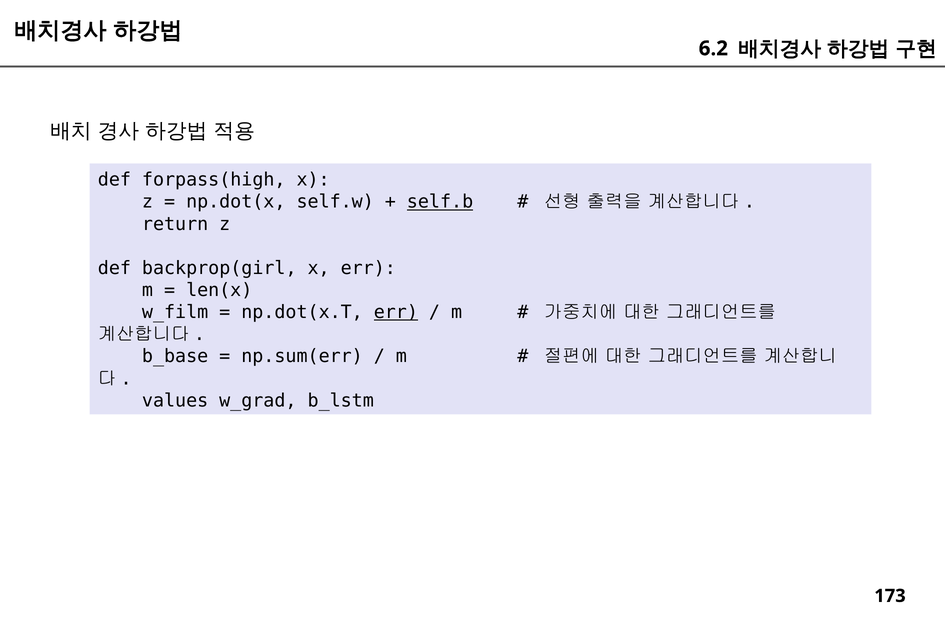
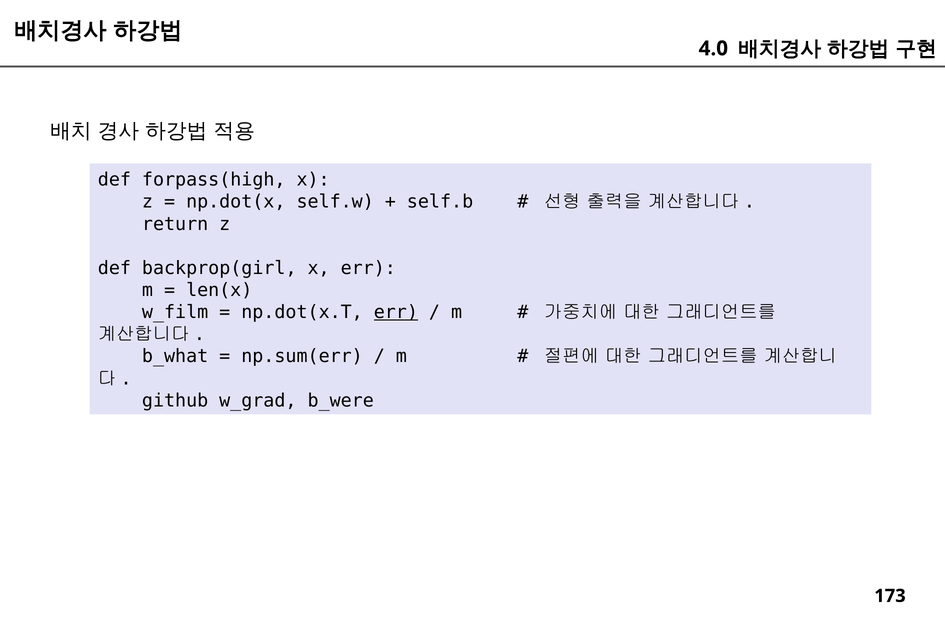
6.2: 6.2 -> 4.0 (713, 48)
self.b underline: present -> none (440, 202)
b_base: b_base -> b_what (175, 356)
values: values -> github (175, 400)
b_lstm: b_lstm -> b_were (341, 400)
